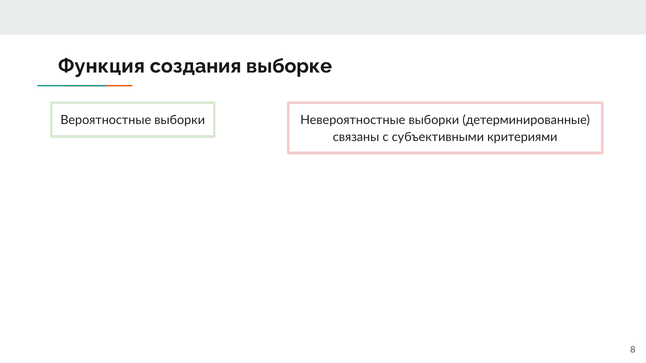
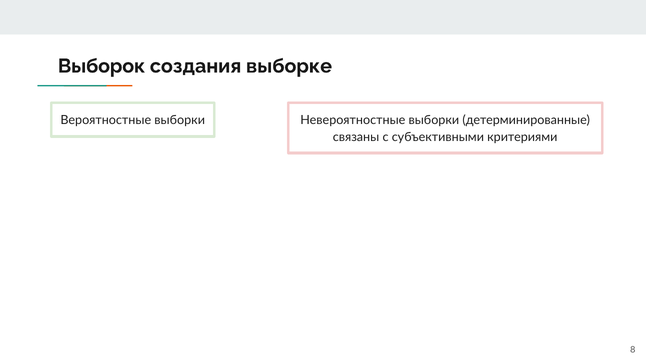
Функция: Функция -> Выборок (102, 66)
